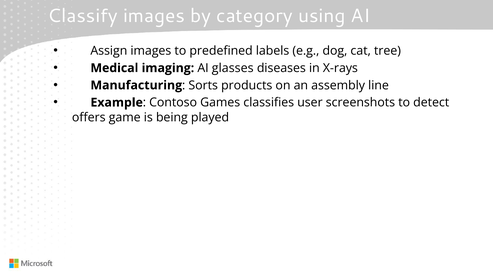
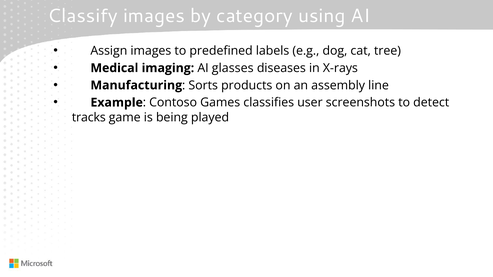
offers: offers -> tracks (89, 117)
